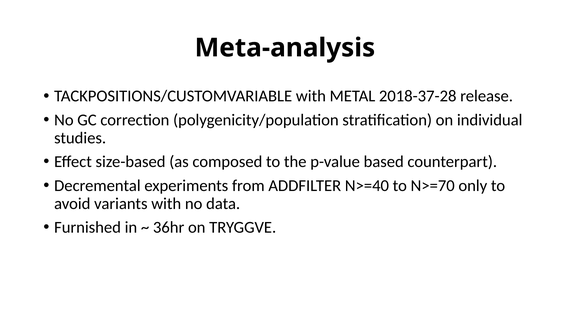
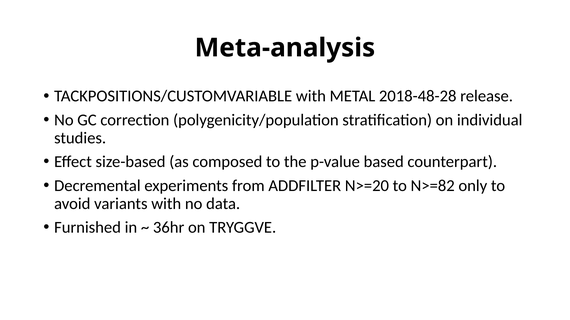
2018-37-28: 2018-37-28 -> 2018-48-28 (418, 96)
N>=40: N>=40 -> N>=20 (367, 186)
N>=70: N>=70 -> N>=82 (433, 186)
